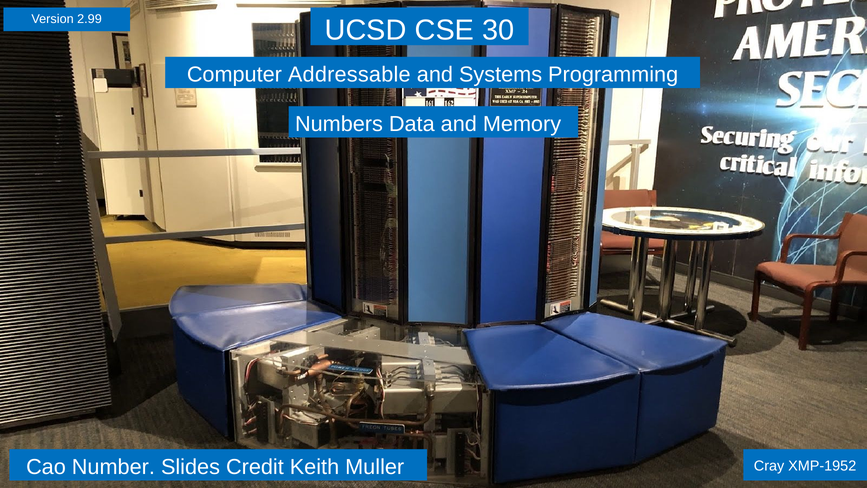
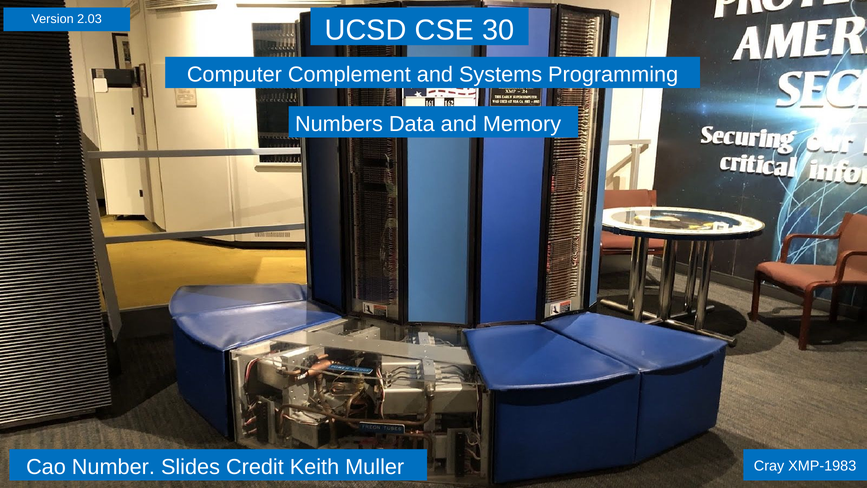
2.99: 2.99 -> 2.03 (89, 19)
Addressable: Addressable -> Complement (349, 75)
XMP-1952: XMP-1952 -> XMP-1983 (822, 466)
